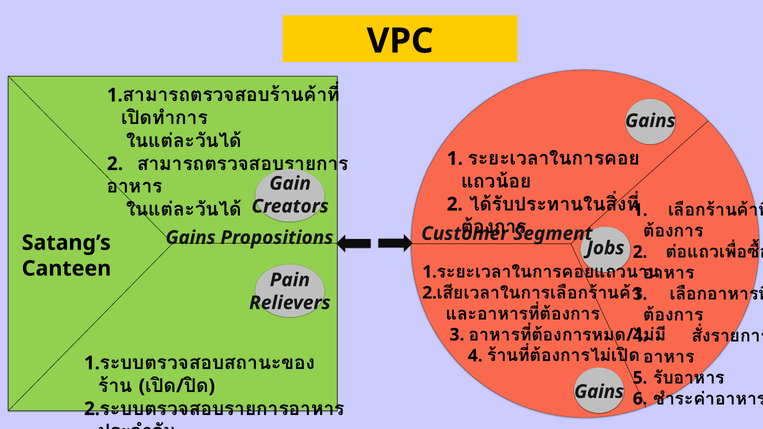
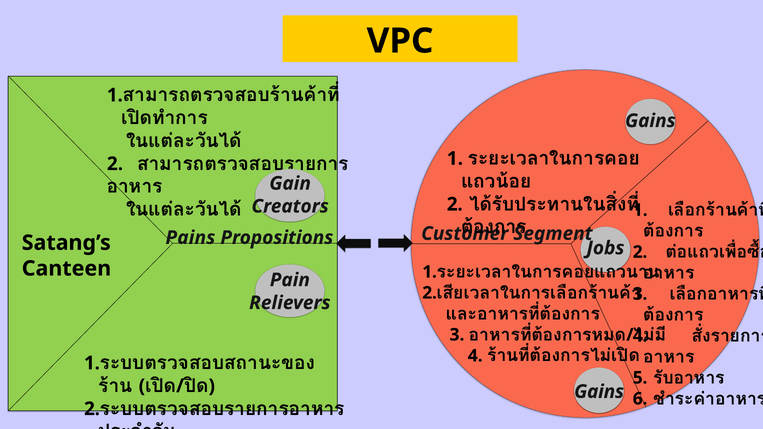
Gains: Gains -> Pains (190, 238)
